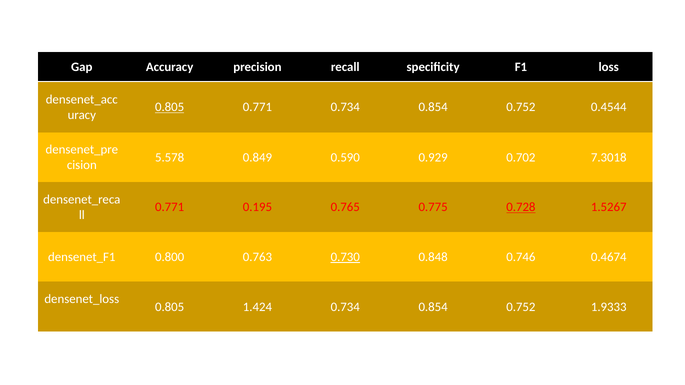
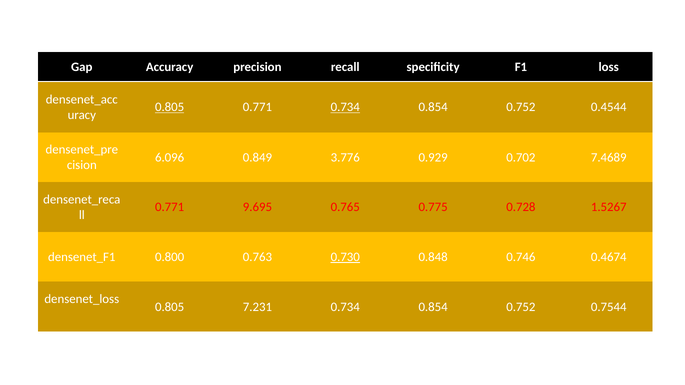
0.734 underline: none -> present (345, 107)
5.578: 5.578 -> 6.096 (170, 158)
0.590: 0.590 -> 3.776 (345, 158)
7.3018: 7.3018 -> 7.4689 (609, 158)
0.195: 0.195 -> 9.695 (257, 207)
0.728 underline: present -> none (521, 207)
1.424: 1.424 -> 7.231 (257, 307)
1.9333: 1.9333 -> 0.7544 (609, 307)
